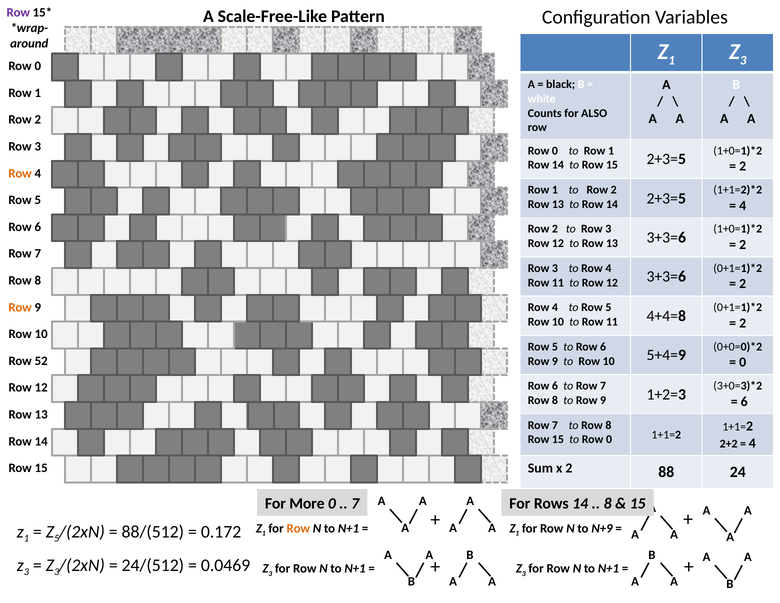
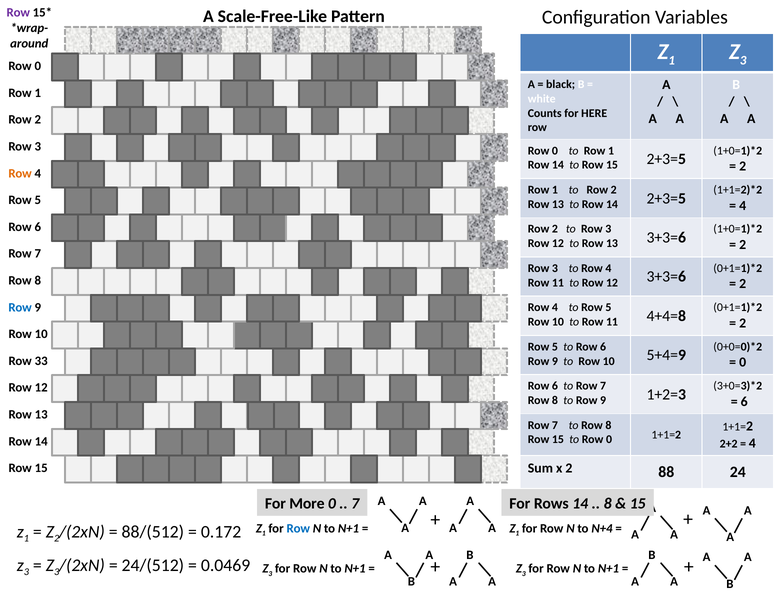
ALSO: ALSO -> HERE (594, 113)
Row colour: orange -> blue (20, 307)
52: 52 -> 33 (41, 361)
Row colour: orange -> blue (298, 528)
N+9: N+9 -> N+4 (602, 528)
5: 5 -> 2 (57, 538)
